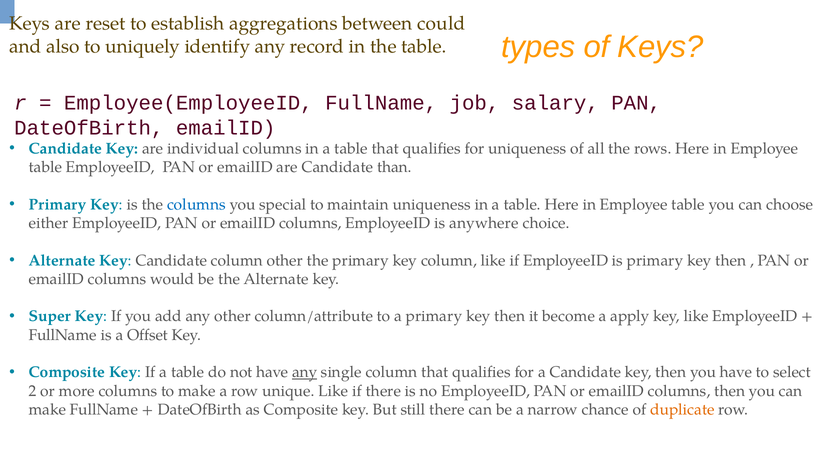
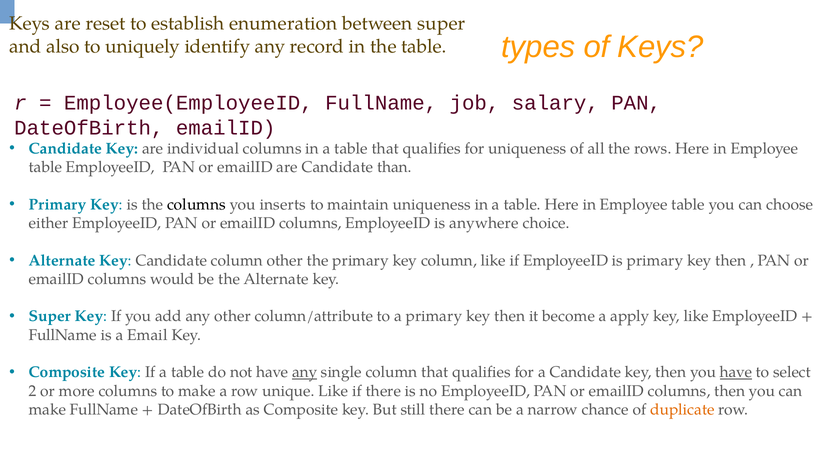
aggregations: aggregations -> enumeration (283, 24)
between could: could -> super (441, 24)
columns colour: blue -> black (196, 205)
special: special -> inserts (283, 205)
Offset: Offset -> Email (147, 335)
have underline: none -> present (736, 373)
